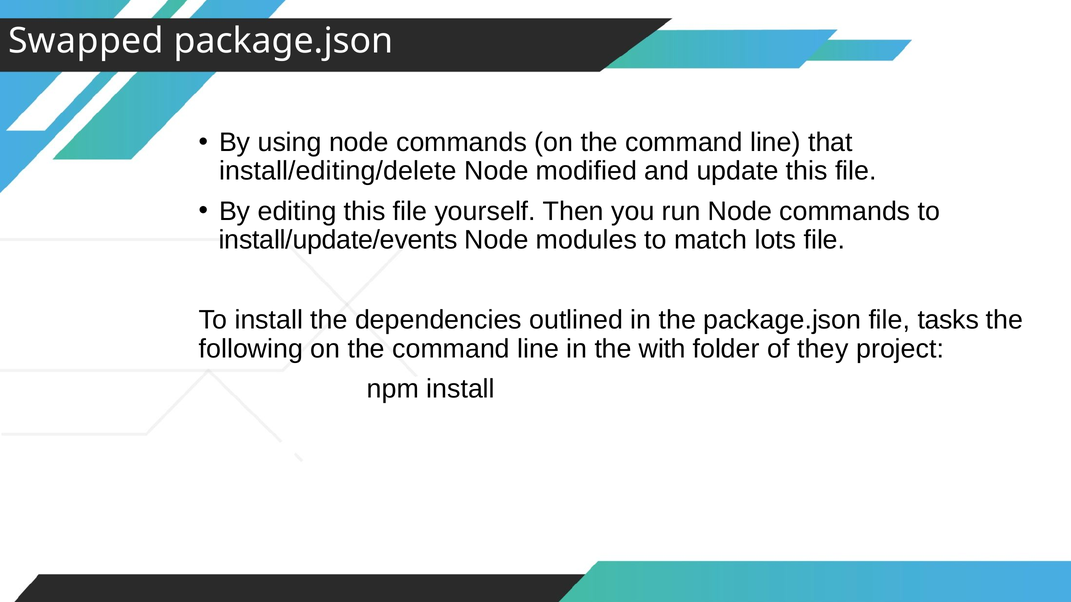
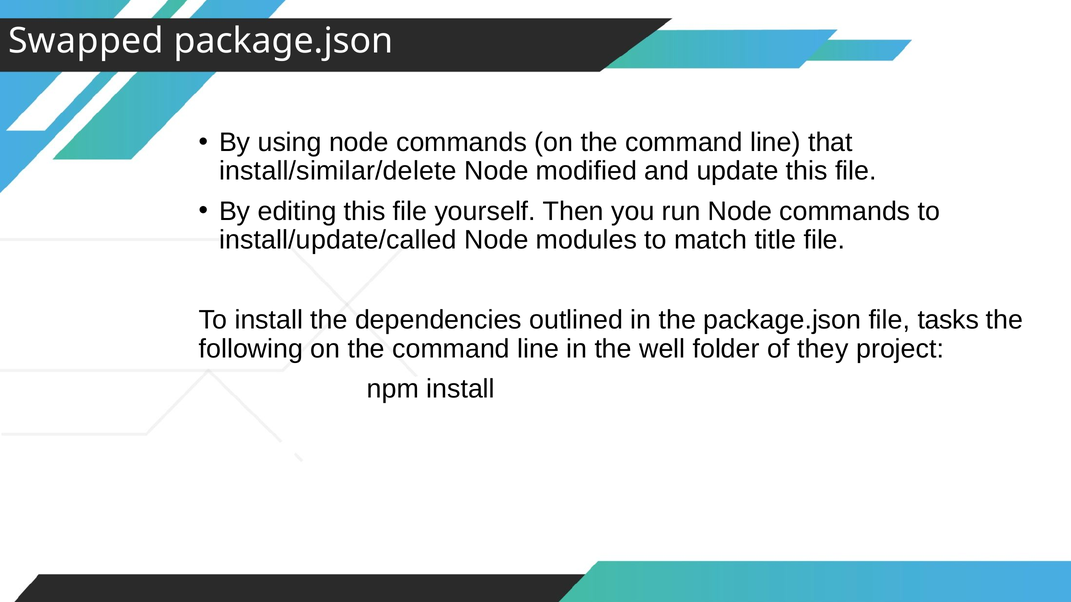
install/editing/delete: install/editing/delete -> install/similar/delete (338, 171)
install/update/events: install/update/events -> install/update/called (338, 240)
lots: lots -> title (775, 240)
with: with -> well (662, 349)
